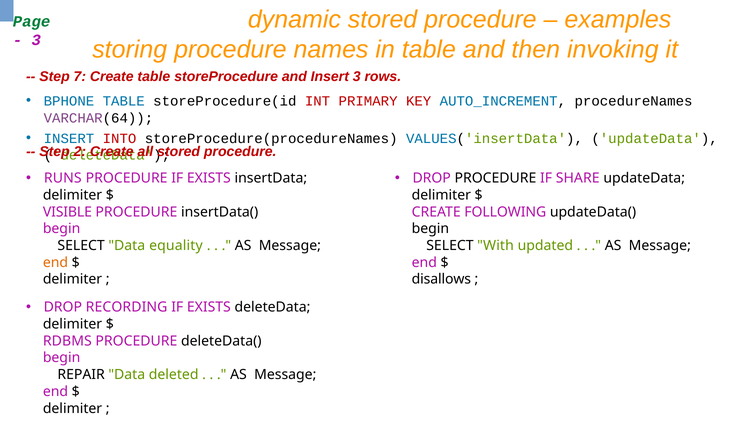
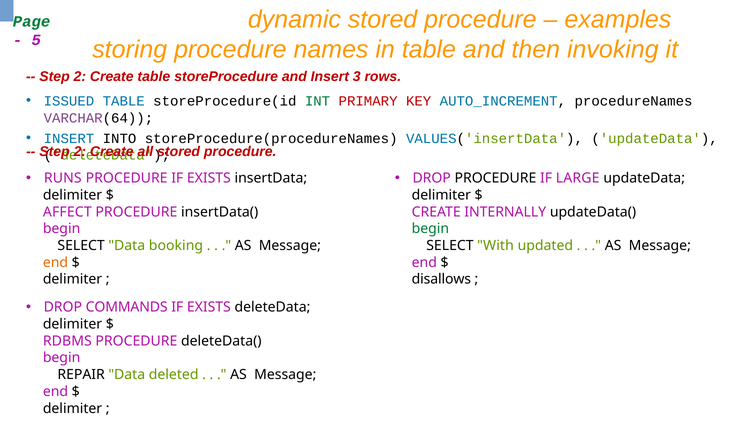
3: 3 -> 5 (36, 40)
7: 7 -> 2 (80, 77)
BPHONE: BPHONE -> ISSUED (69, 101)
INT colour: red -> green (318, 101)
INTO colour: red -> black (120, 139)
SHARE: SHARE -> LARGE (578, 178)
VISIBLE: VISIBLE -> AFFECT (67, 212)
FOLLOWING: FOLLOWING -> INTERNALLY (505, 212)
begin colour: black -> green (430, 229)
equality: equality -> booking (176, 246)
RECORDING: RECORDING -> COMMANDS (127, 308)
